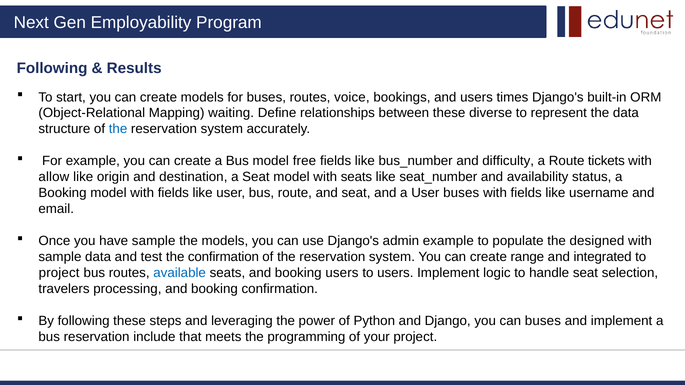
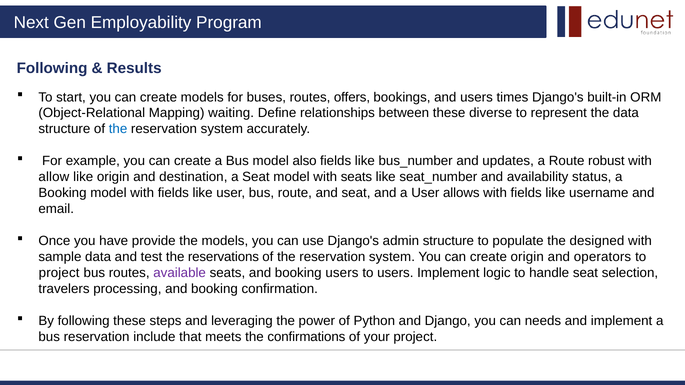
voice: voice -> offers (352, 97)
free: free -> also (305, 161)
difficulty: difficulty -> updates (508, 161)
tickets: tickets -> robust (606, 161)
User buses: buses -> allows (461, 193)
have sample: sample -> provide (154, 241)
admin example: example -> structure (448, 241)
the confirmation: confirmation -> reservations (223, 257)
create range: range -> origin (527, 257)
integrated: integrated -> operators (602, 257)
available colour: blue -> purple (180, 273)
can buses: buses -> needs (543, 321)
programming: programming -> confirmations (306, 337)
